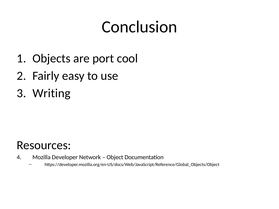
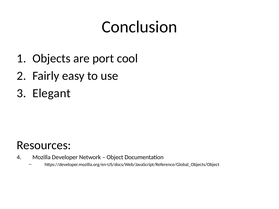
Writing: Writing -> Elegant (52, 93)
